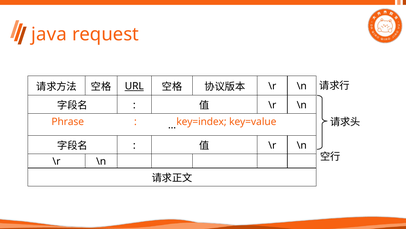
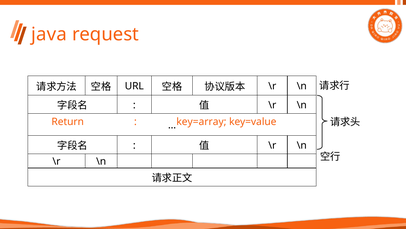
URL underline: present -> none (134, 86)
Phrase: Phrase -> Return (68, 121)
key=index: key=index -> key=array (201, 121)
